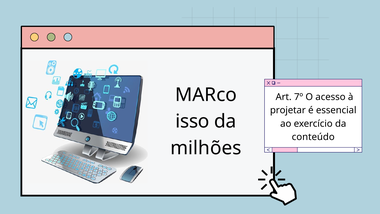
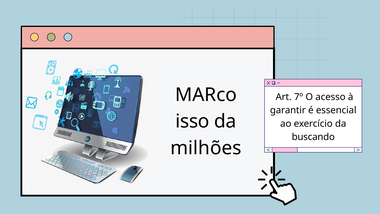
projetar: projetar -> garantir (288, 110)
conteúdo: conteúdo -> buscando (313, 137)
